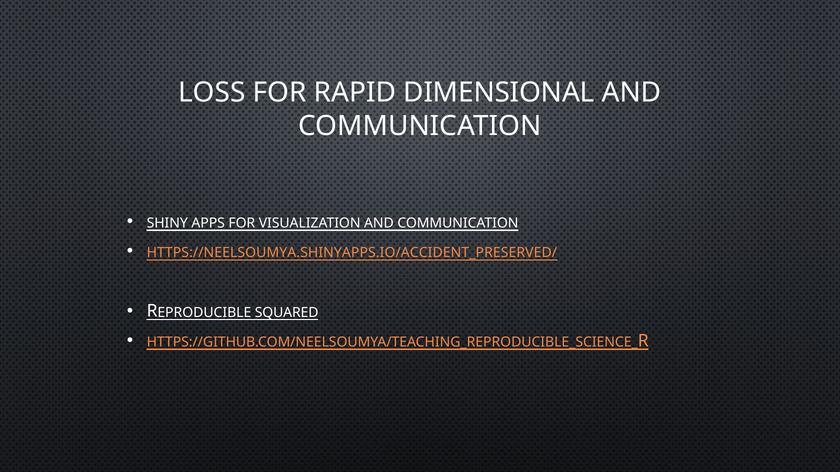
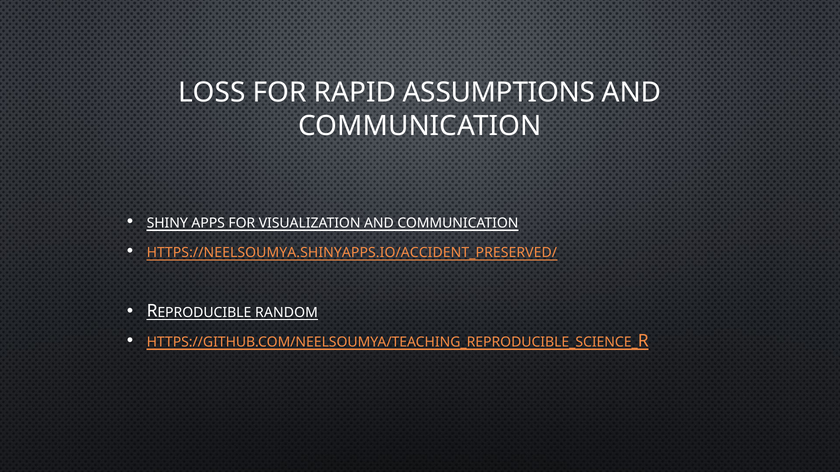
DIMENSIONAL: DIMENSIONAL -> ASSUMPTIONS (499, 93)
SQUARED: SQUARED -> RANDOM (286, 313)
